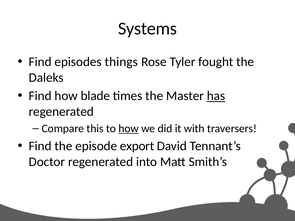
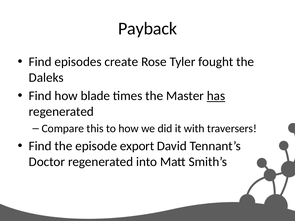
Systems: Systems -> Payback (148, 29)
things: things -> create (121, 62)
how underline: present -> none (129, 129)
